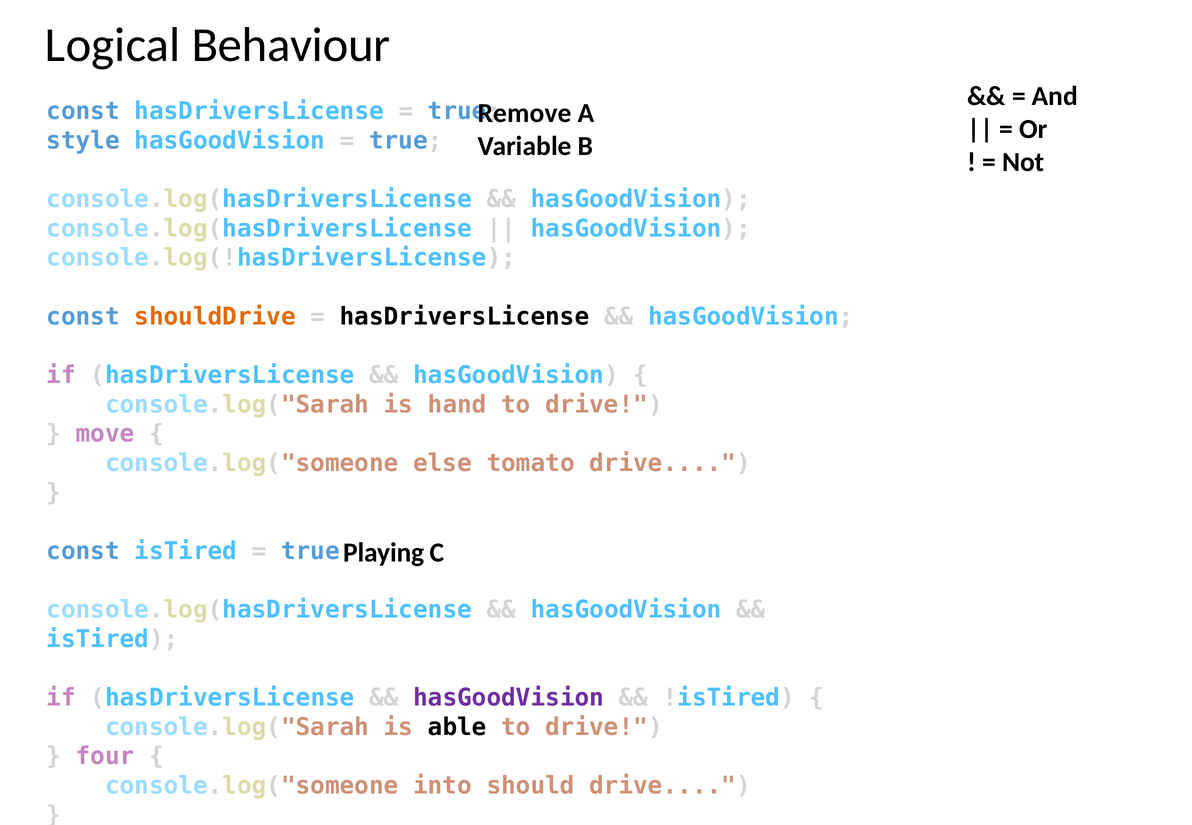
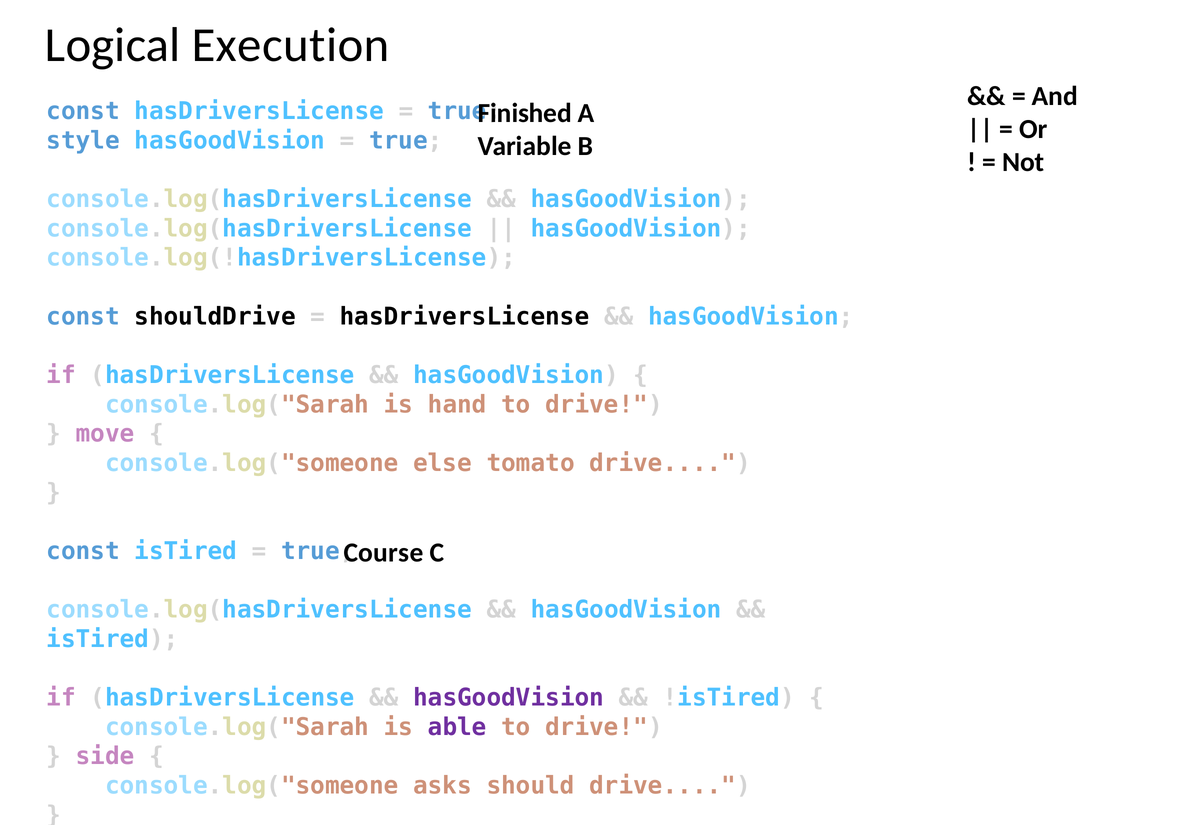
Behaviour: Behaviour -> Execution (291, 45)
Remove: Remove -> Finished (525, 113)
shouldDrive colour: orange -> black (215, 317)
Playing: Playing -> Course (384, 553)
able colour: black -> purple (457, 727)
four: four -> side (105, 757)
into: into -> asks (443, 786)
